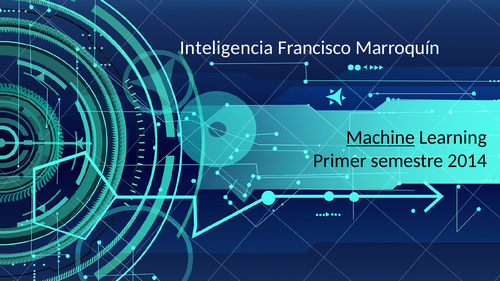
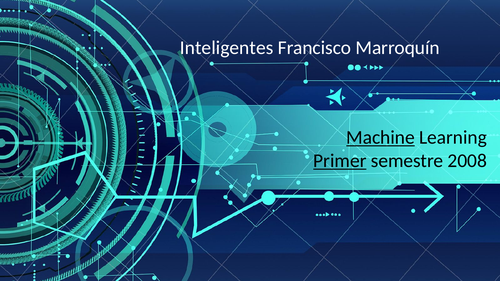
Inteligencia: Inteligencia -> Inteligentes (227, 48)
Primer underline: none -> present (340, 161)
2014: 2014 -> 2008 (467, 161)
